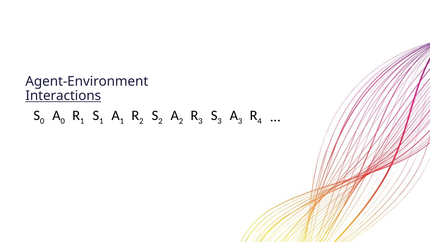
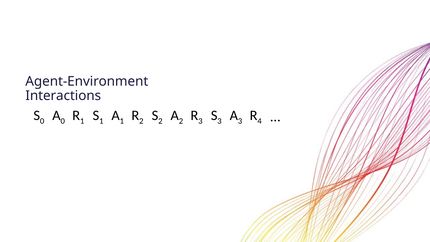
Interactions underline: present -> none (63, 96)
